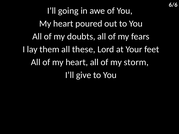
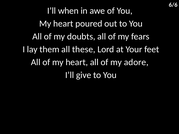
going: going -> when (68, 11)
storm: storm -> adore (136, 62)
